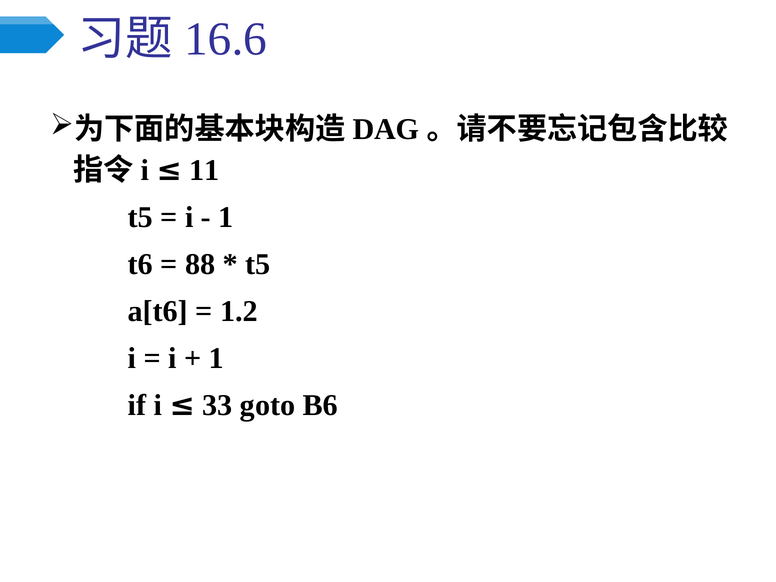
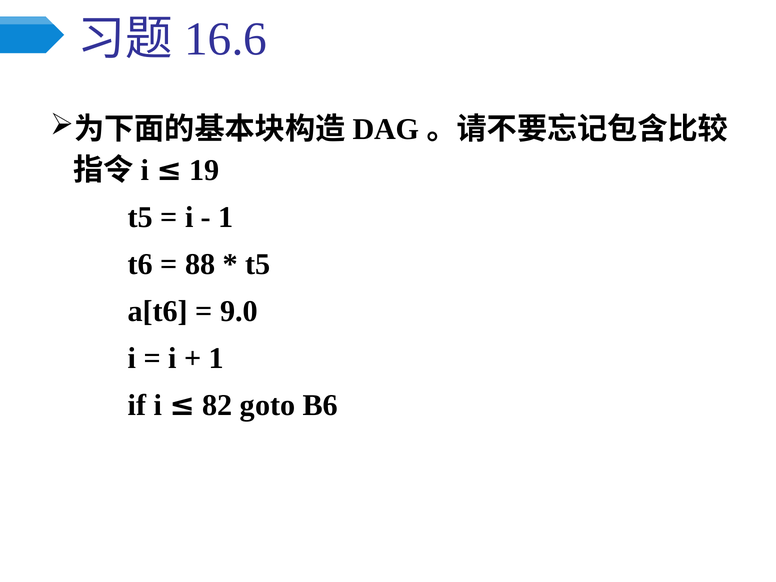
11: 11 -> 19 (204, 170)
1.2: 1.2 -> 9.0 (239, 311)
33: 33 -> 82 (217, 406)
